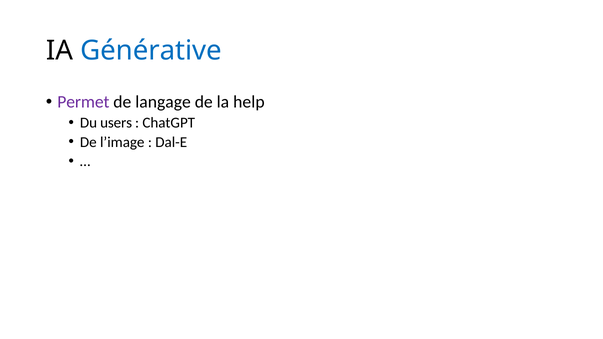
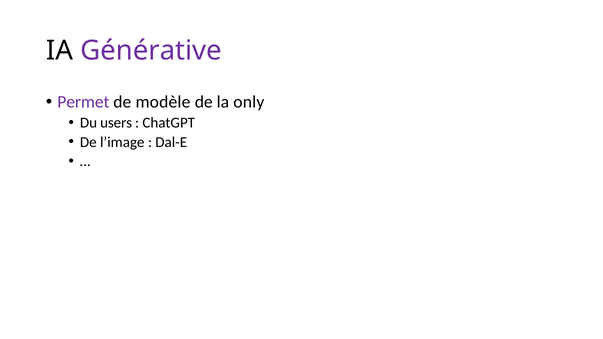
Générative colour: blue -> purple (151, 51)
langage: langage -> modèle (163, 102)
help: help -> only (249, 102)
